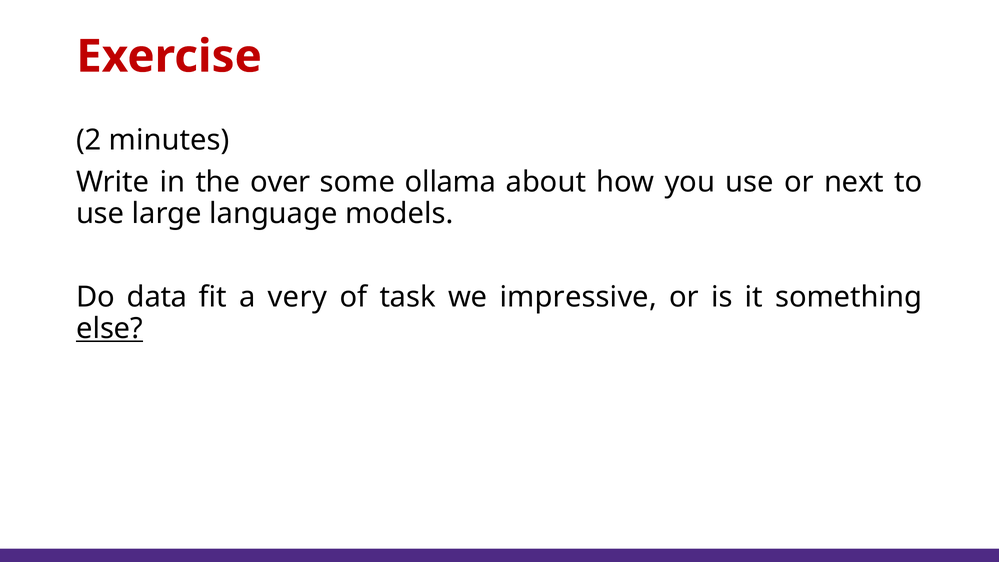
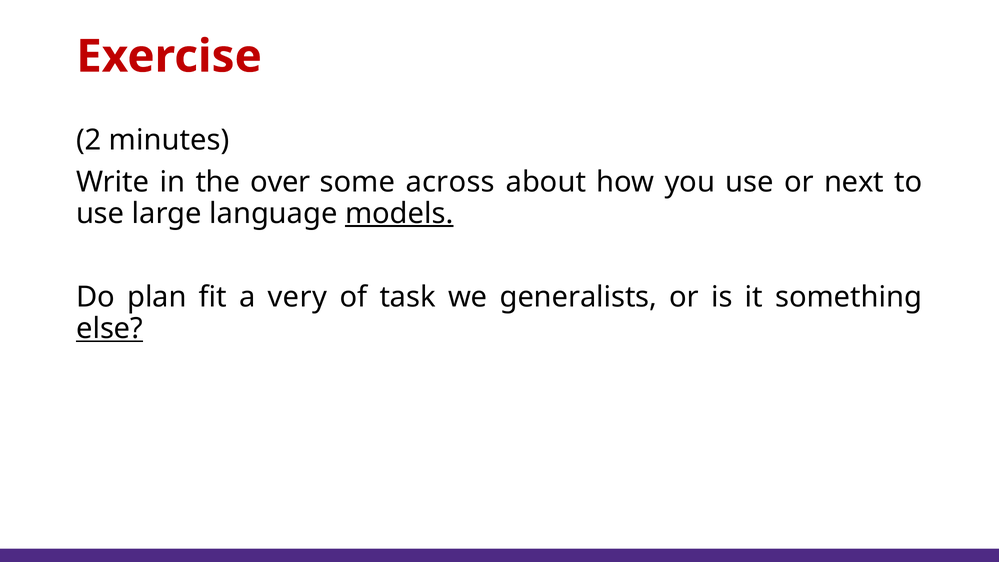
ollama: ollama -> across (450, 182)
models underline: none -> present (399, 213)
data: data -> plan (157, 297)
impressive: impressive -> generalists (578, 297)
